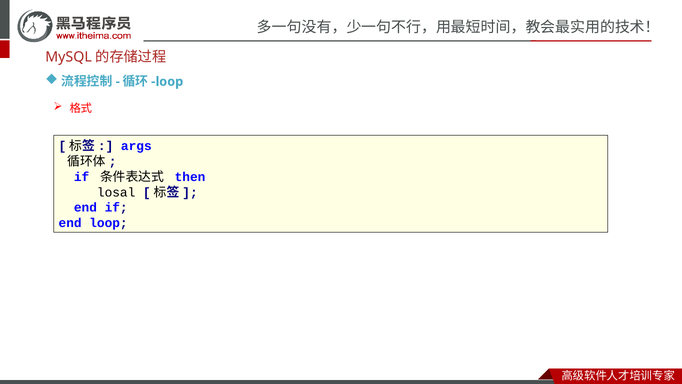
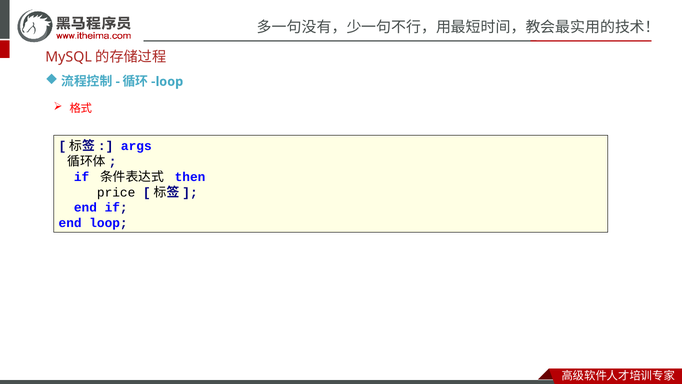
losal: losal -> price (116, 192)
